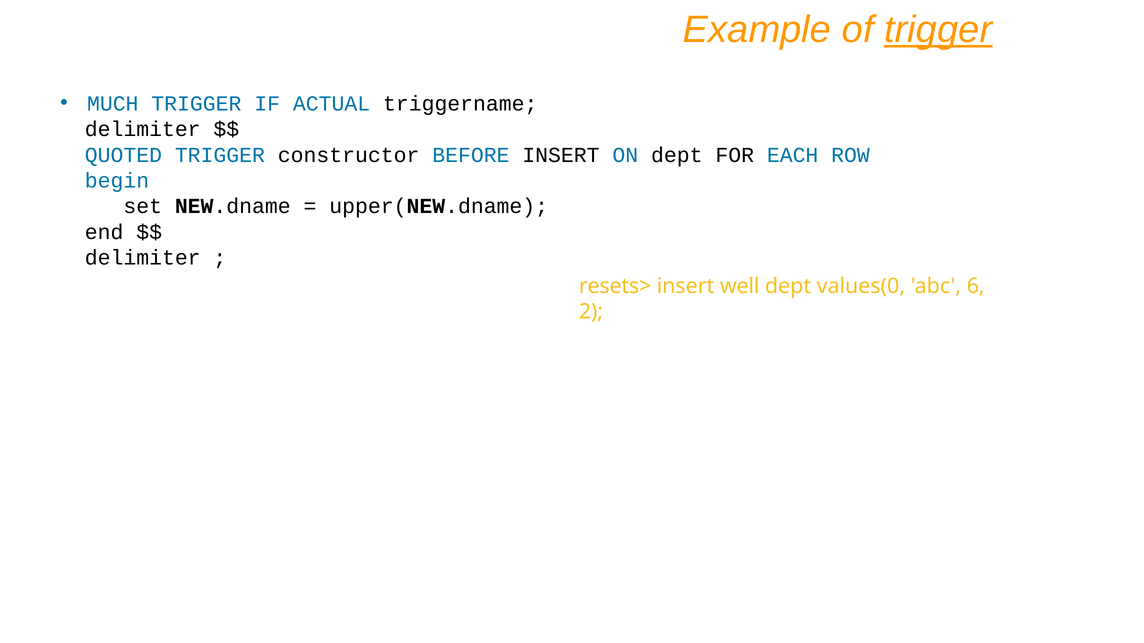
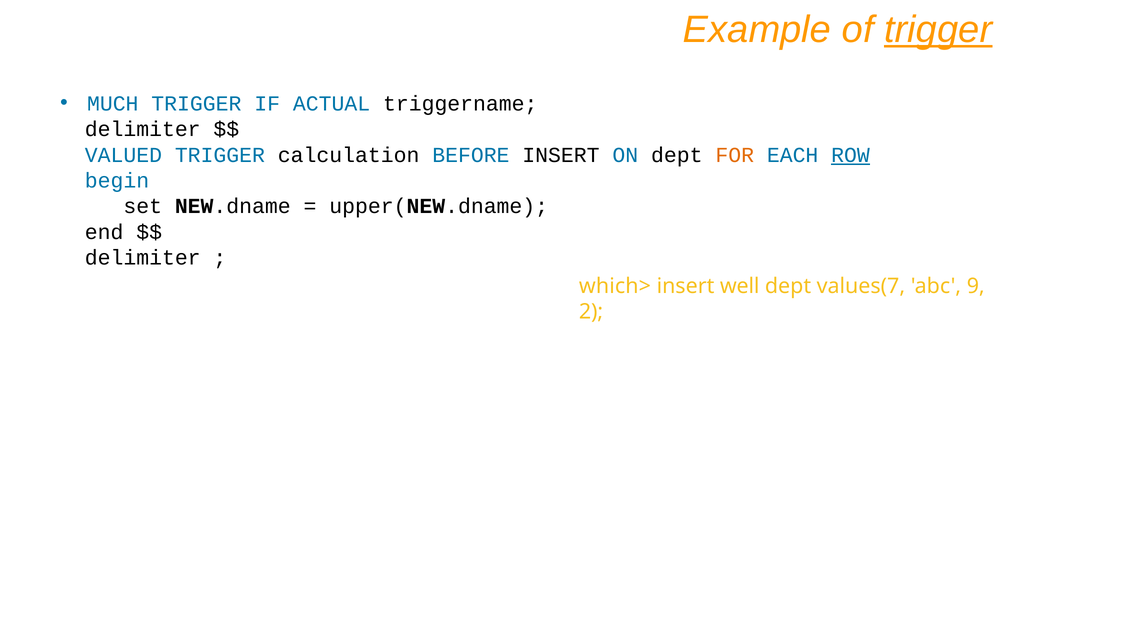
QUOTED: QUOTED -> VALUED (123, 155)
constructor: constructor -> calculation (349, 155)
FOR colour: black -> orange (735, 155)
ROW underline: none -> present (851, 155)
resets>: resets> -> which> (615, 286)
values(0: values(0 -> values(7 (861, 286)
6: 6 -> 9 (976, 286)
